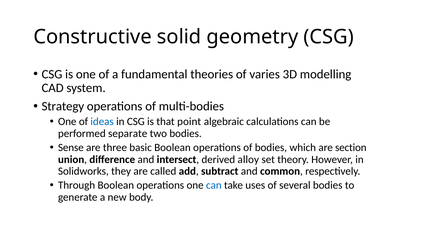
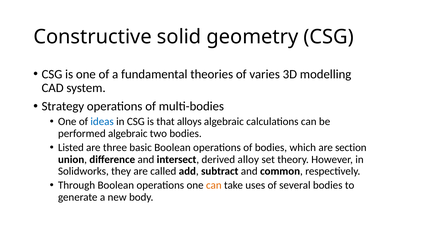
point: point -> alloys (189, 121)
performed separate: separate -> algebraic (128, 133)
Sense: Sense -> Listed (71, 147)
can colour: blue -> orange (214, 185)
